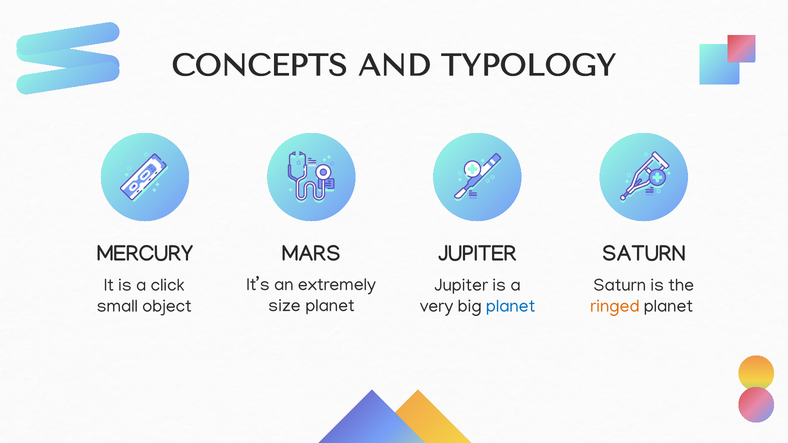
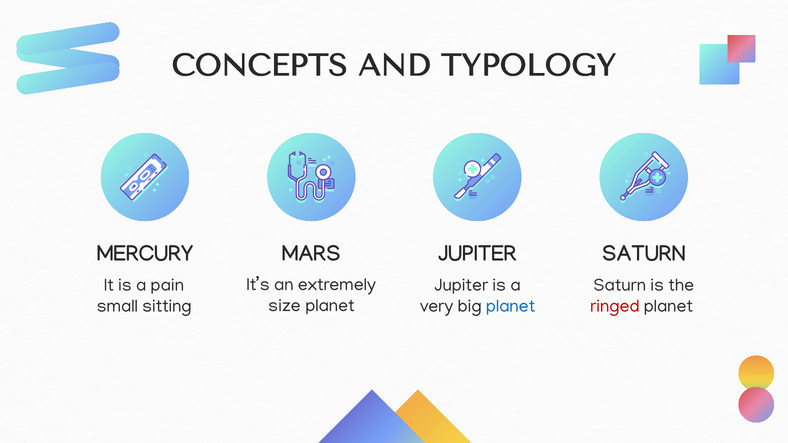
click: click -> pain (167, 285)
object: object -> sitting (167, 306)
ringed colour: orange -> red (615, 306)
